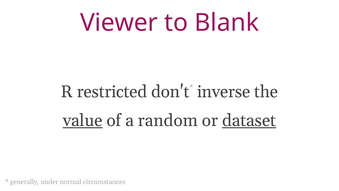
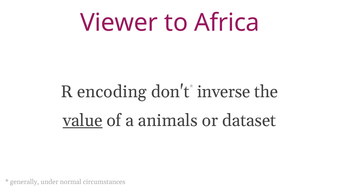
Blank: Blank -> Africa (227, 23)
restricted: restricted -> encoding (112, 92)
random: random -> animals (168, 120)
dataset underline: present -> none (249, 120)
